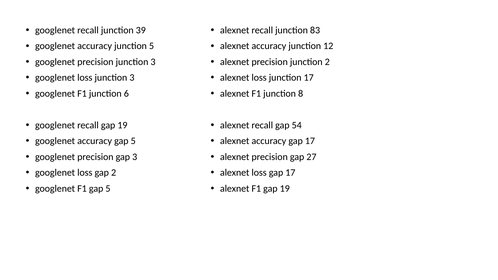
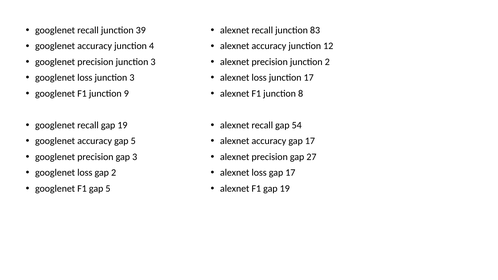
junction 5: 5 -> 4 (152, 46)
6: 6 -> 9 (126, 94)
